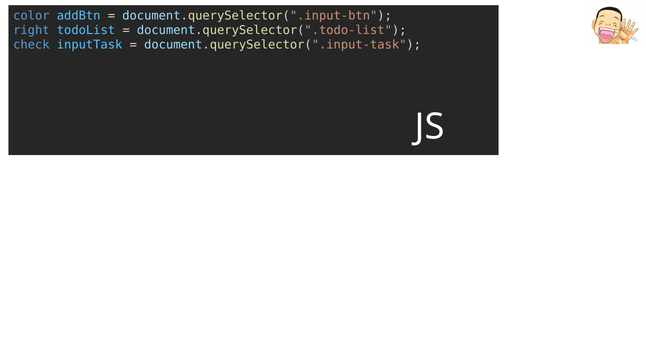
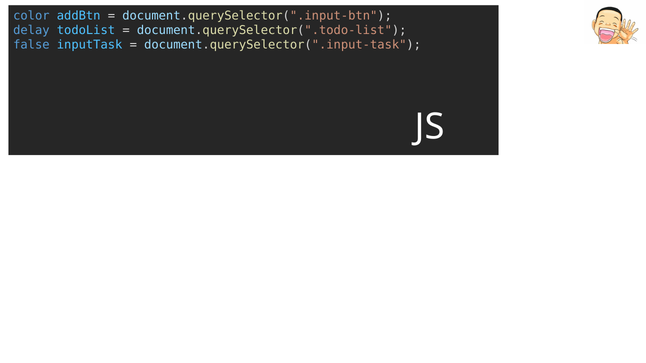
right: right -> delay (31, 30)
check: check -> false (31, 45)
